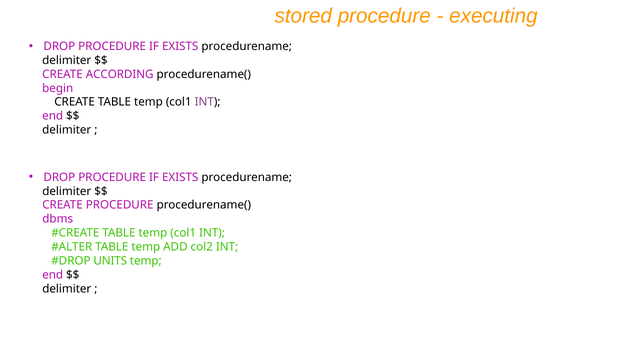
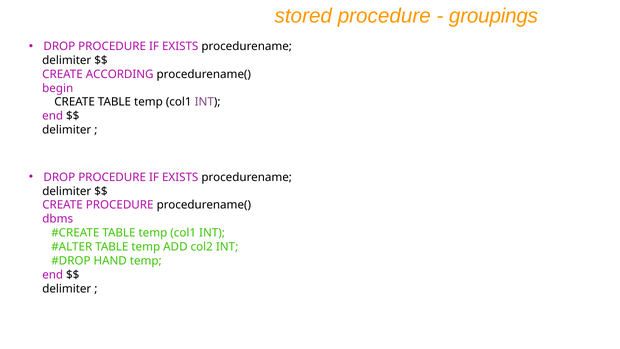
executing: executing -> groupings (494, 16)
UNITS: UNITS -> HAND (110, 261)
